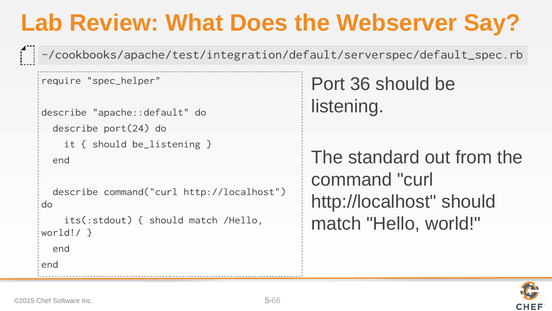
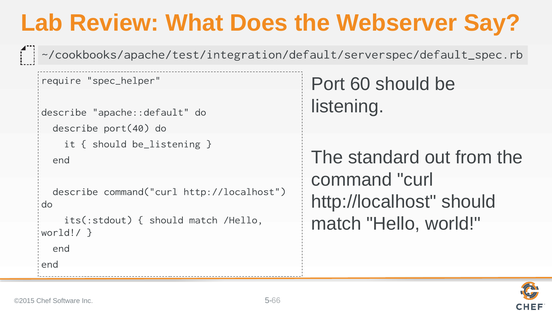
36: 36 -> 60 (360, 84)
port(24: port(24 -> port(40 (127, 128)
